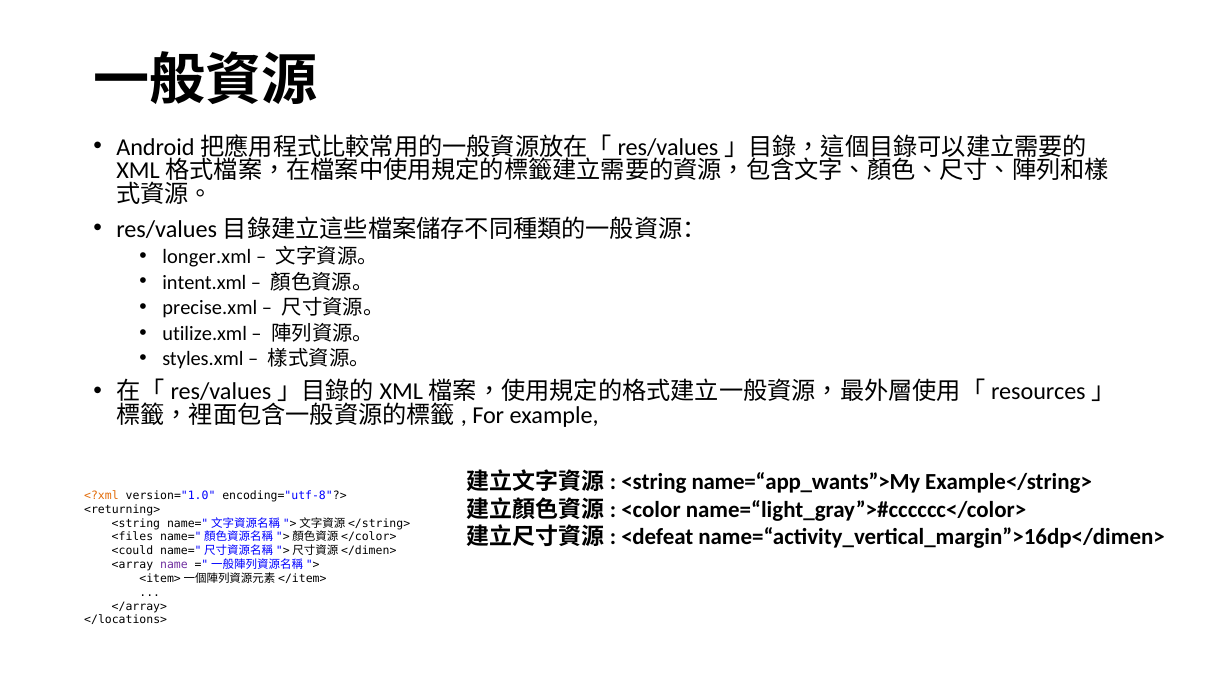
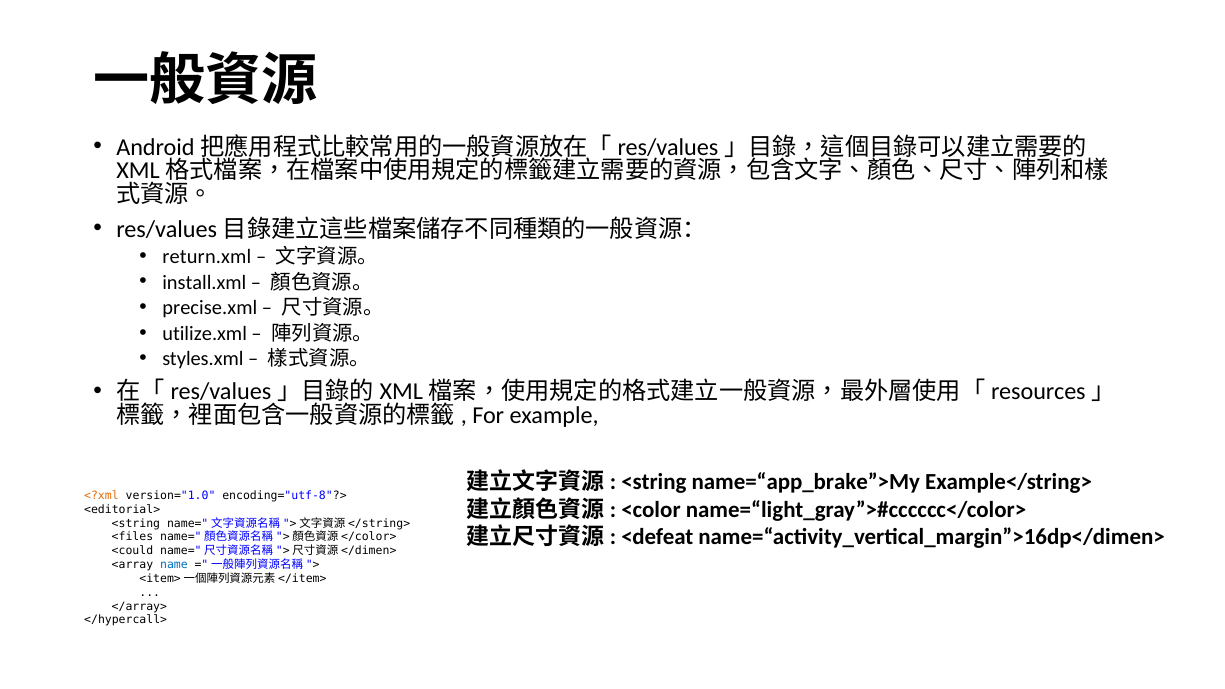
longer.xml: longer.xml -> return.xml (207, 257)
intent.xml: intent.xml -> install.xml (204, 282)
name=“app_wants”>My: name=“app_wants”>My -> name=“app_brake”>My (806, 482)
<returning>: <returning> -> <editorial> (122, 510)
name colour: purple -> blue (174, 565)
</locations>: </locations> -> </hypercall> (126, 620)
